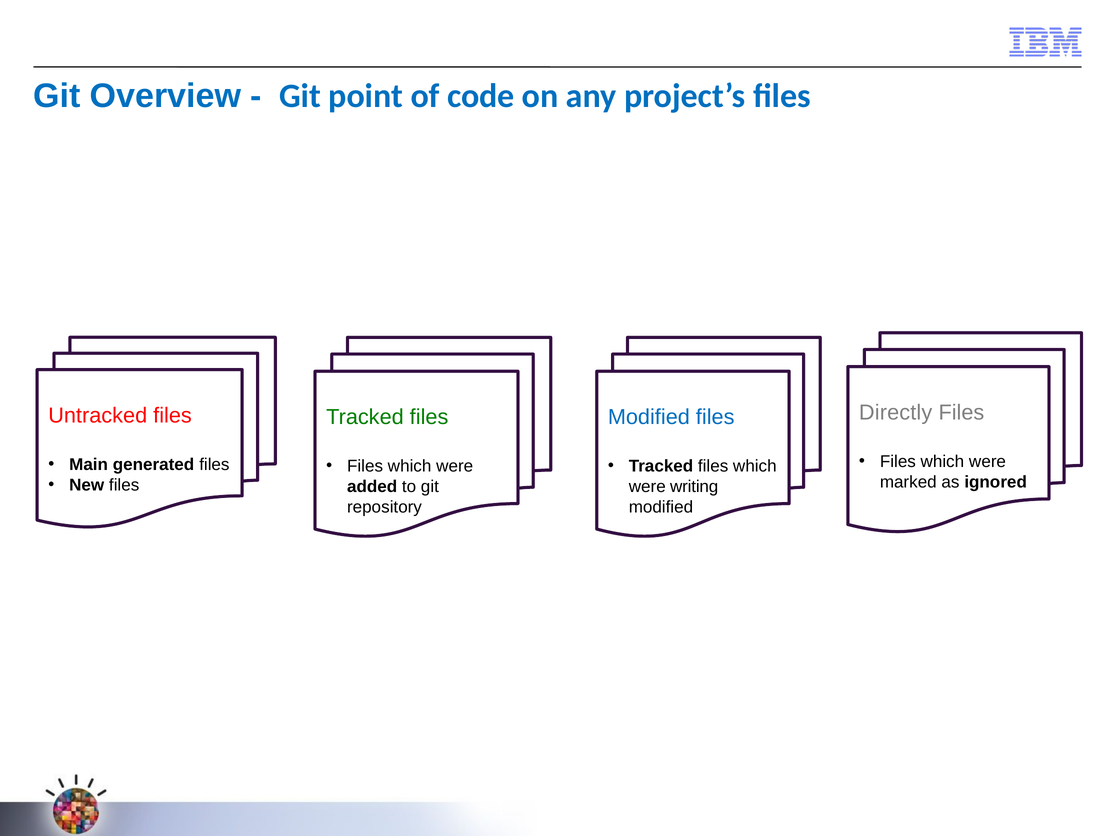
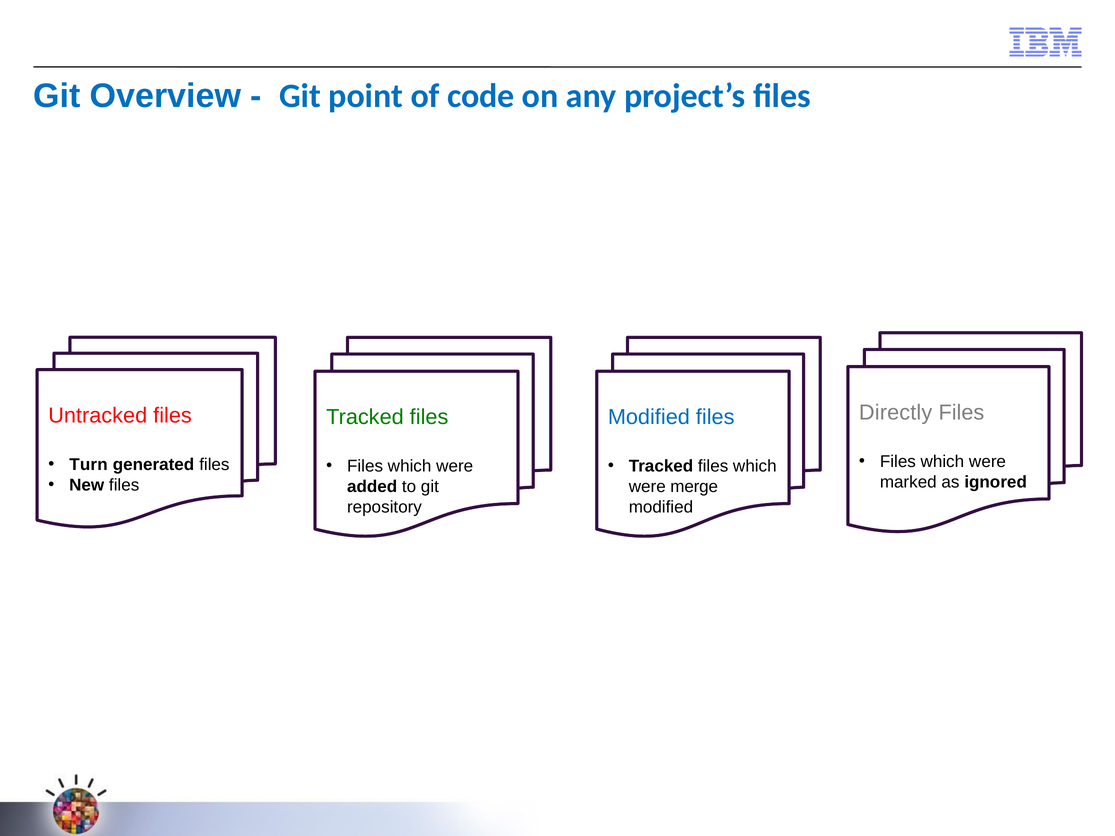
Main: Main -> Turn (88, 465)
writing: writing -> merge (694, 487)
